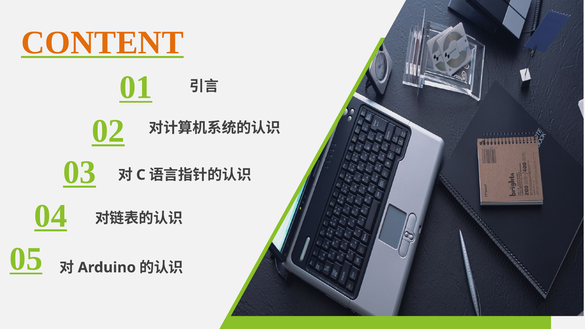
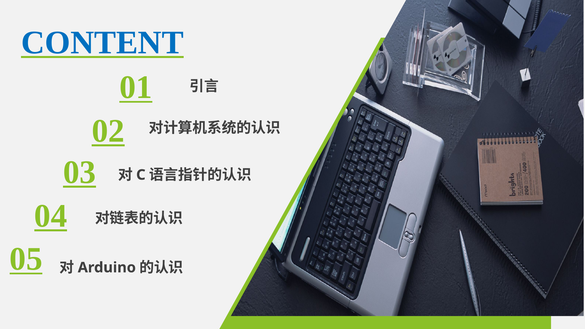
CONTENT colour: orange -> blue (102, 43)
